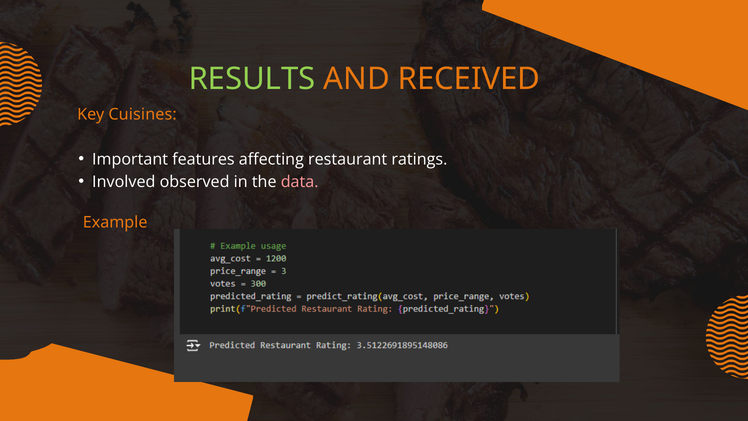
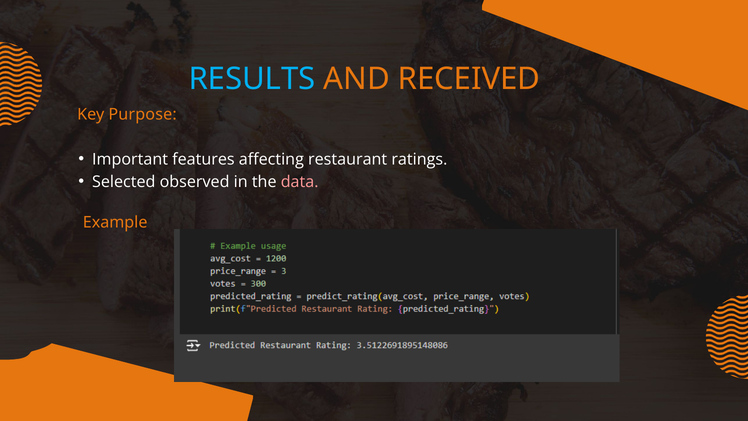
RESULTS colour: light green -> light blue (252, 79)
Cuisines: Cuisines -> Purpose (143, 114)
Involved: Involved -> Selected (124, 182)
